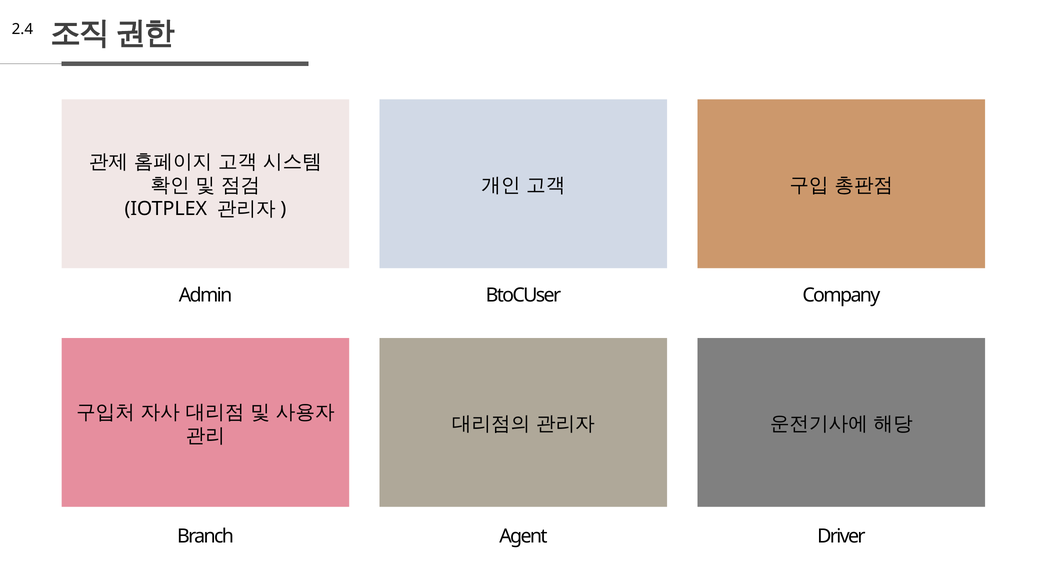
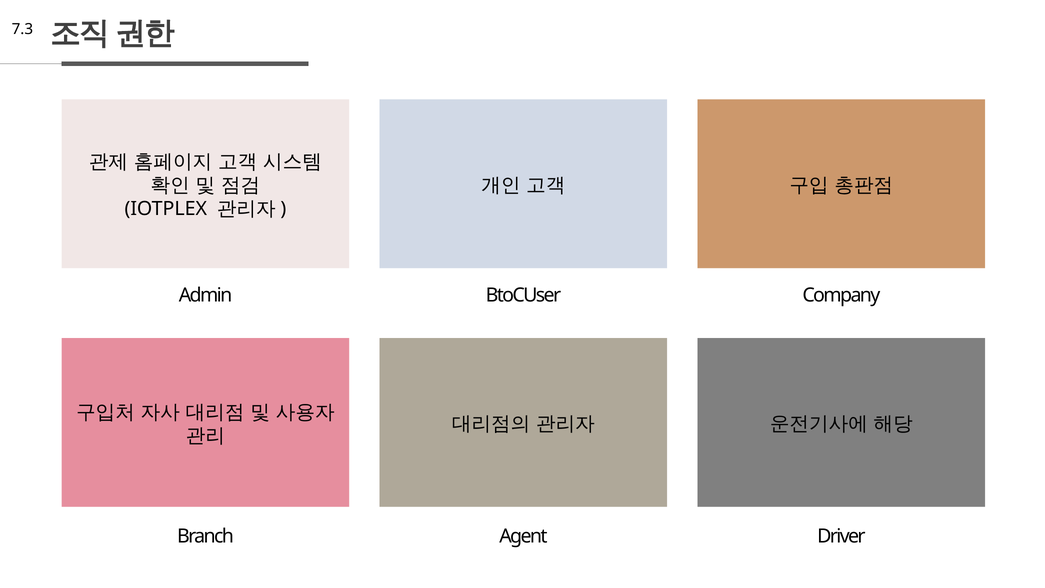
2.4: 2.4 -> 7.3 (22, 29)
